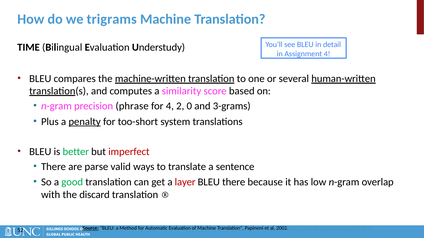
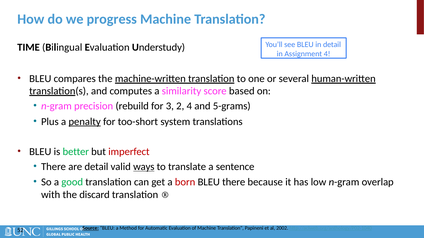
trigrams: trigrams -> progress (112, 19)
phrase: phrase -> rebuild (132, 106)
for 4: 4 -> 3 (170, 106)
2 0: 0 -> 4 (189, 106)
3-grams: 3-grams -> 5-grams (232, 106)
are parse: parse -> detail (96, 167)
ways underline: none -> present (144, 167)
layer: layer -> born (185, 182)
